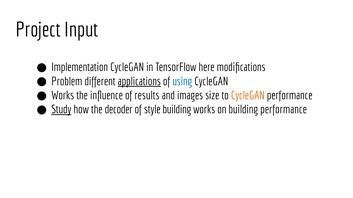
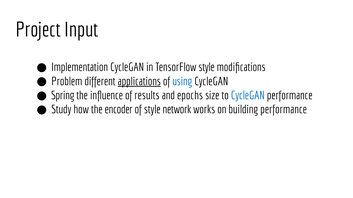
TensorFlow here: here -> style (207, 68)
Works: Works -> Spring (63, 96)
images: images -> epochs (190, 96)
CycleGAN colour: orange -> blue (248, 96)
Study underline: present -> none (61, 110)
decoder: decoder -> encoder (119, 110)
style building: building -> network (177, 110)
